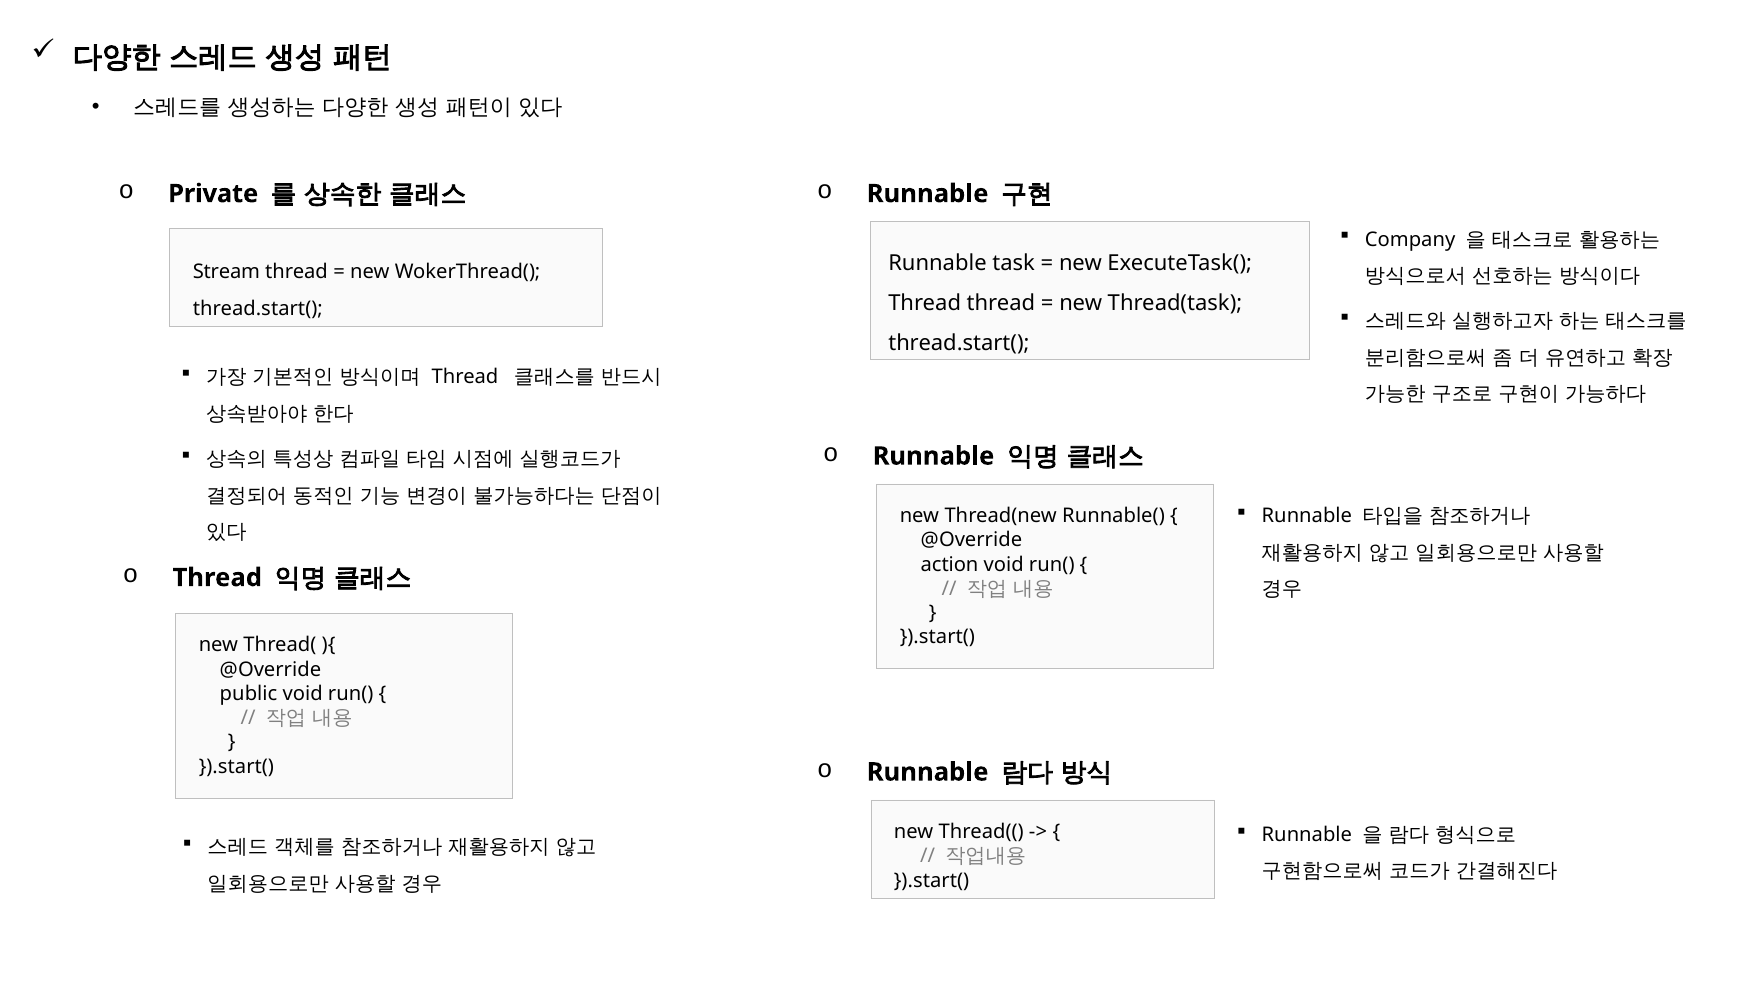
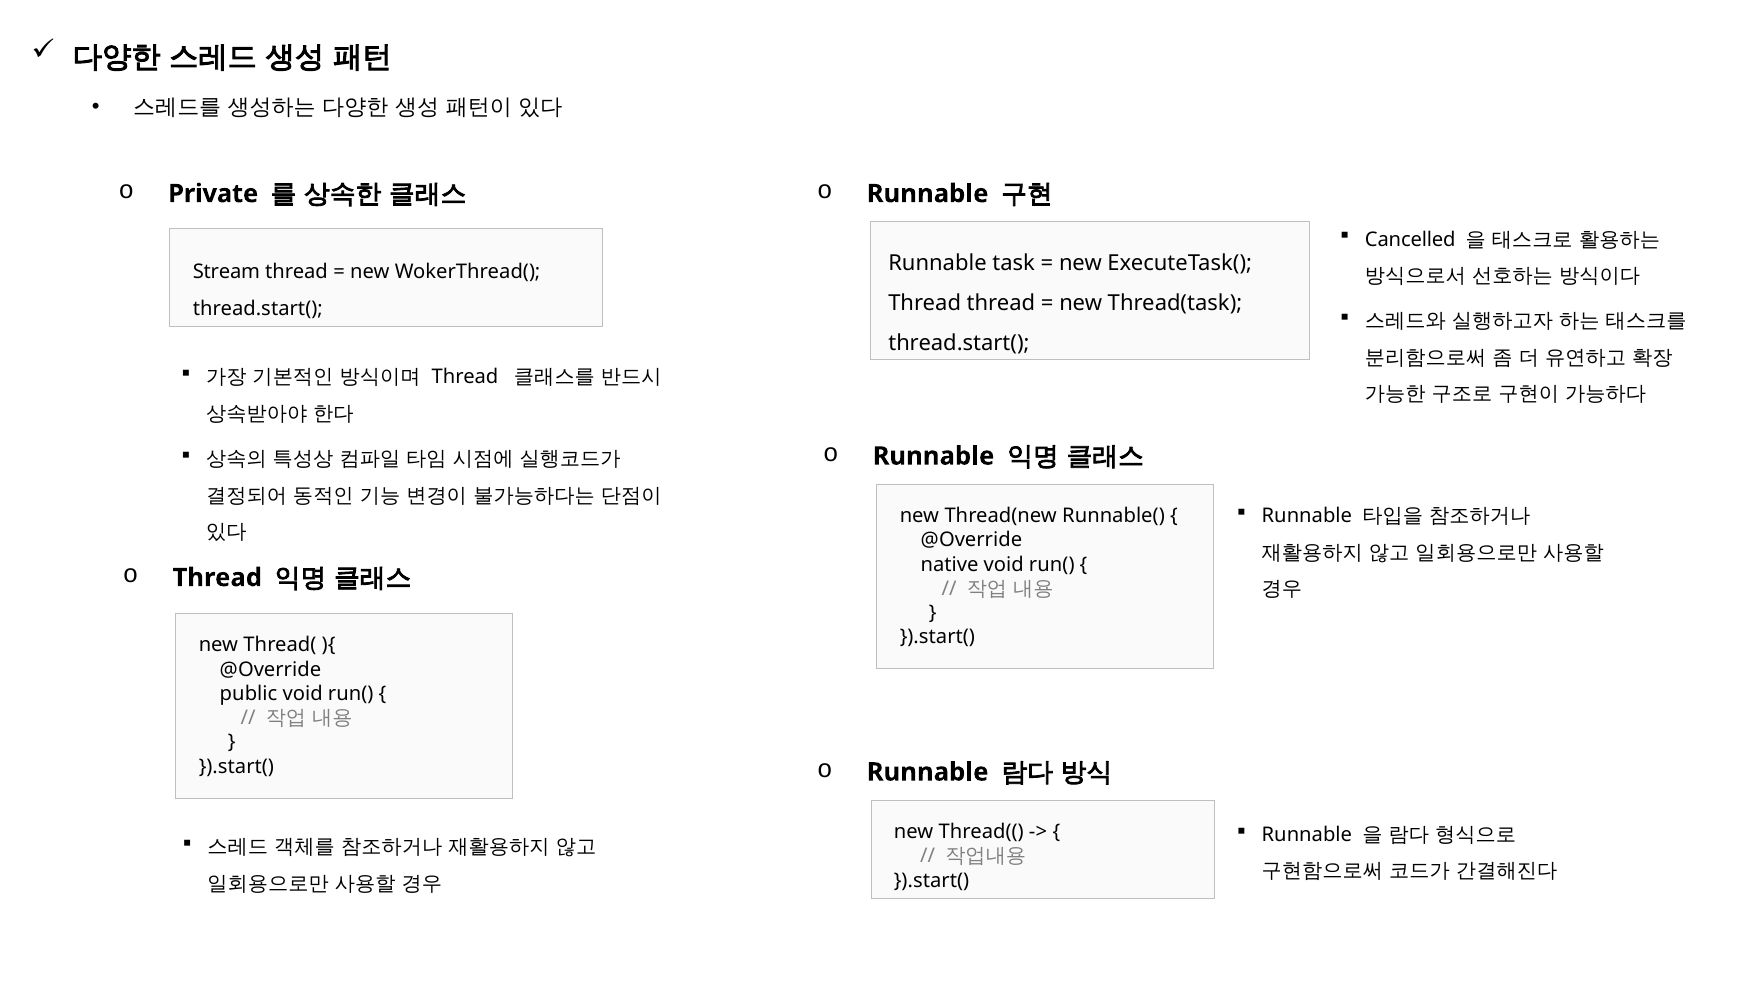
Company: Company -> Cancelled (1410, 239)
action: action -> native (950, 564)
